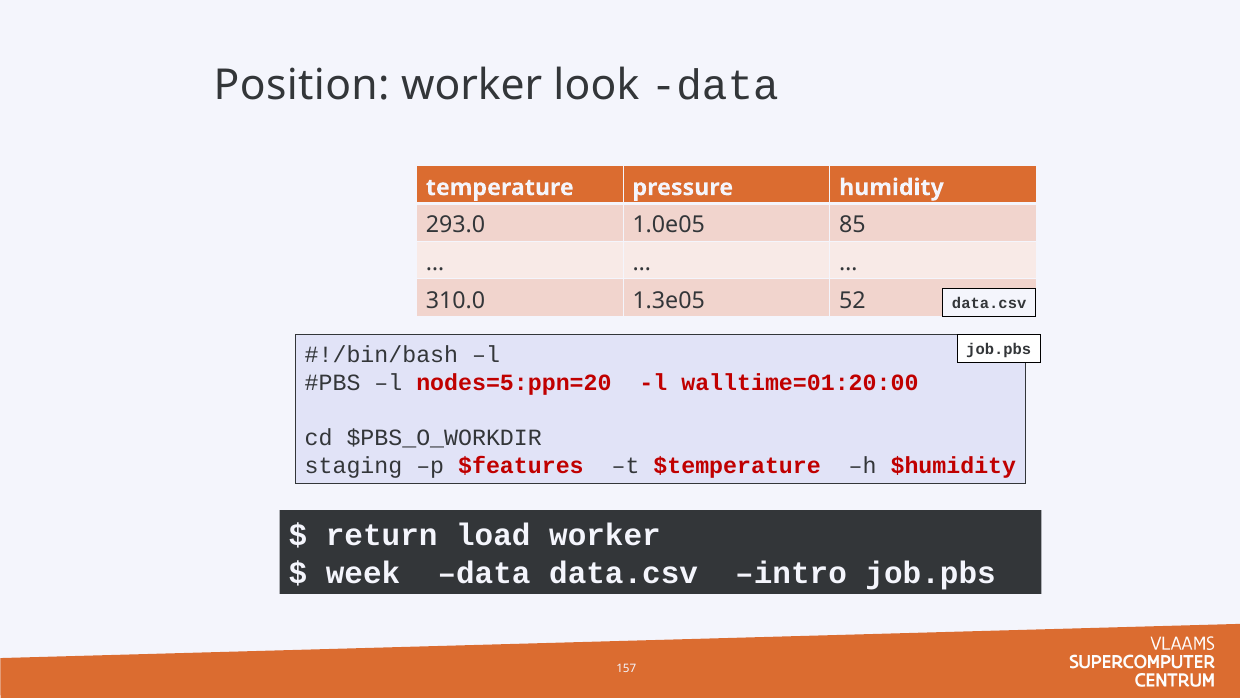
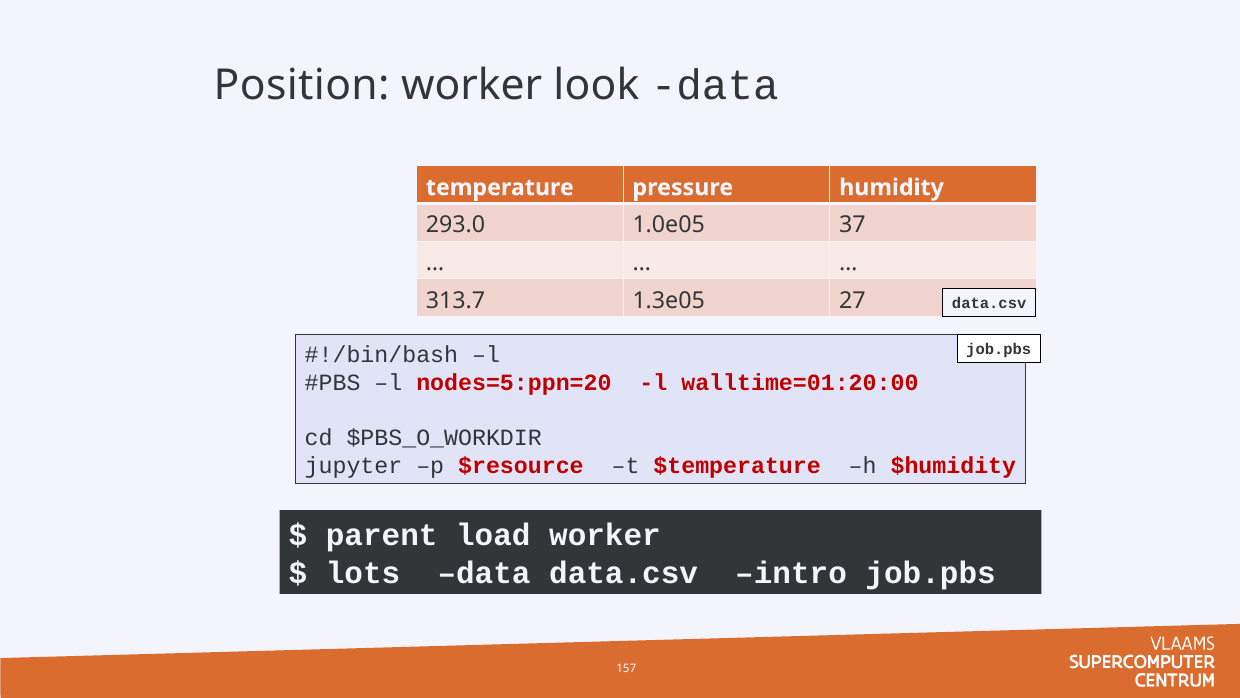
85: 85 -> 37 (852, 225)
310.0: 310.0 -> 313.7 (456, 300)
52: 52 -> 27 (852, 300)
staging: staging -> jupyter (353, 466)
$features: $features -> $resource (521, 466)
return: return -> parent (382, 535)
week: week -> lots (363, 572)
